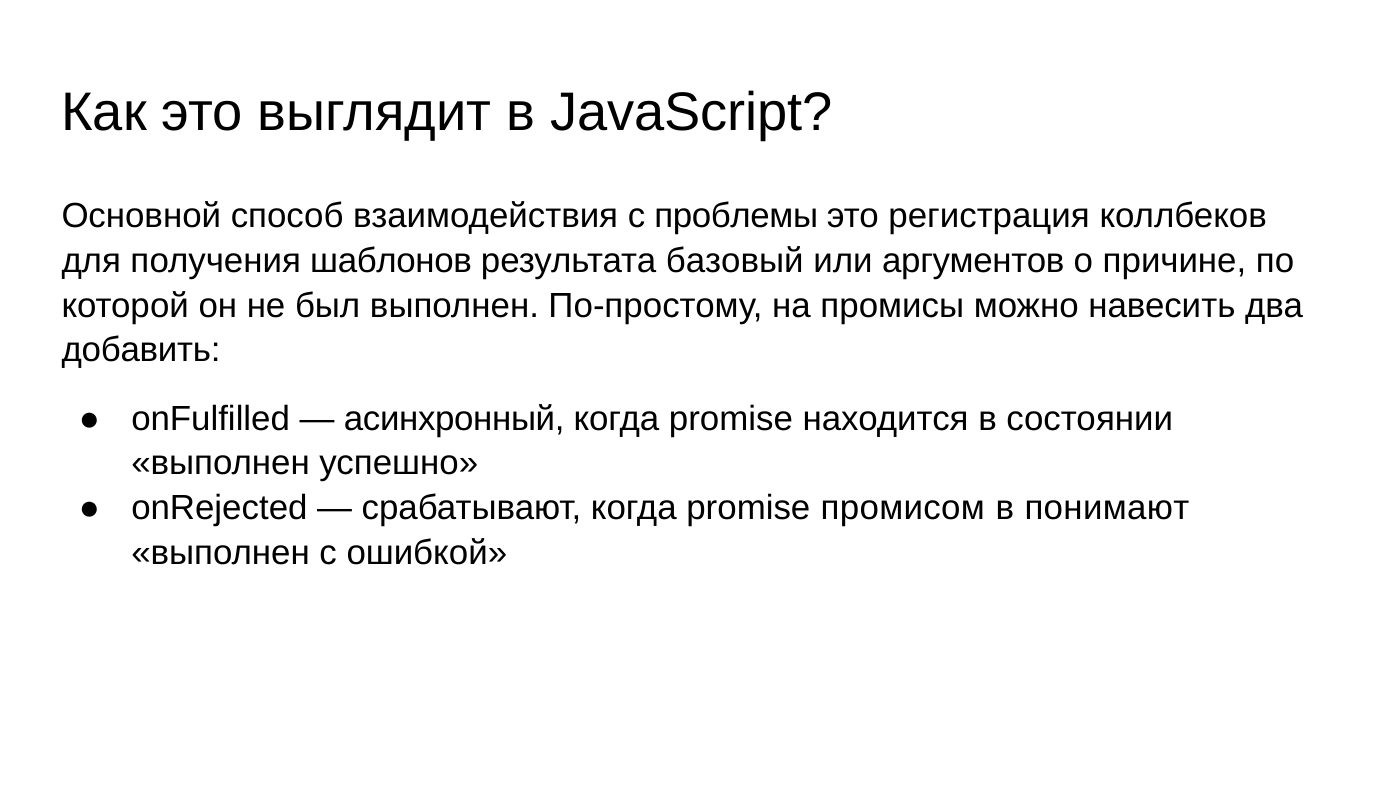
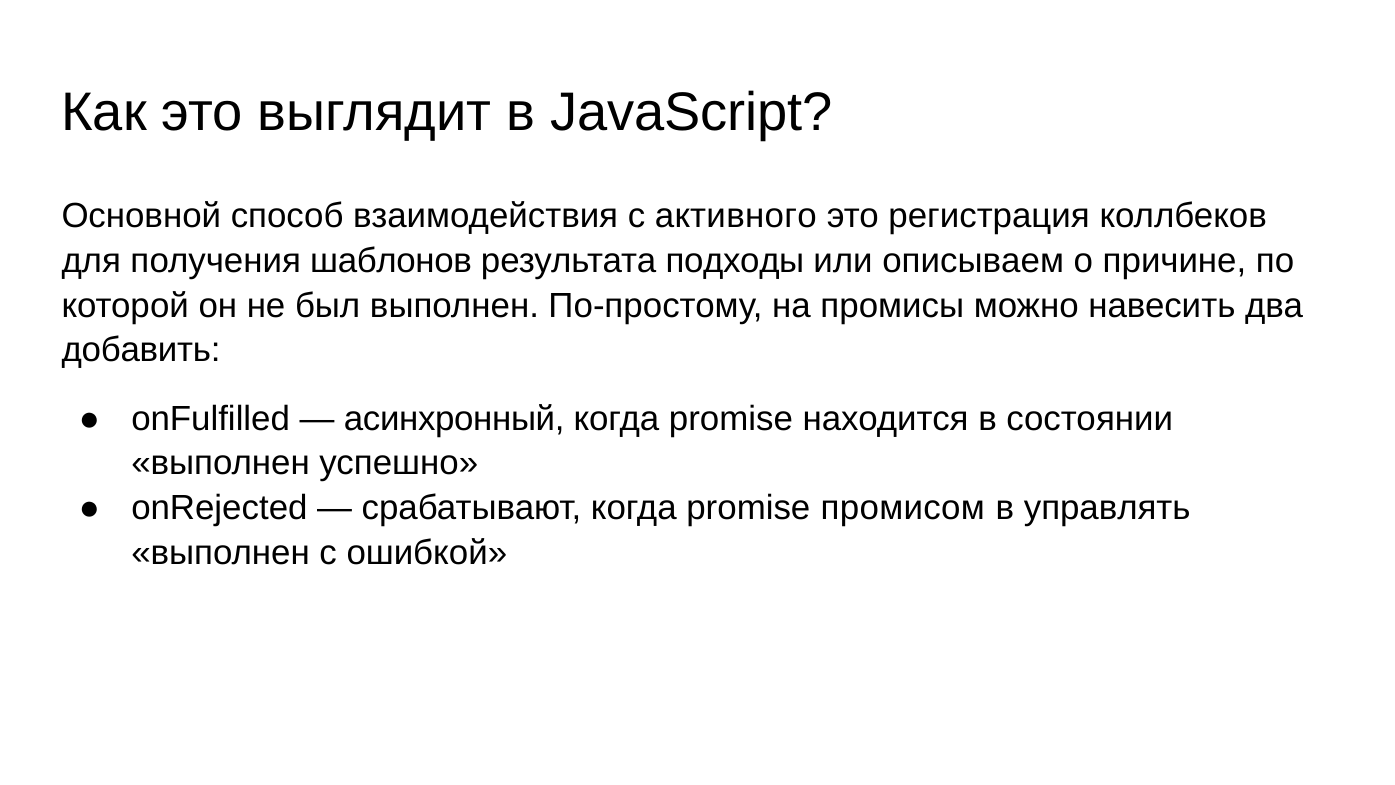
проблемы: проблемы -> активного (736, 216)
базовый: базовый -> подходы (735, 261)
аргументов: аргументов -> описываем (973, 261)
понимают: понимают -> управлять (1107, 508)
